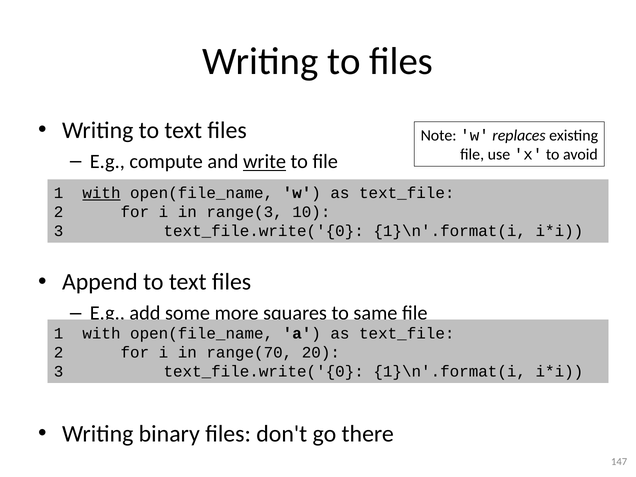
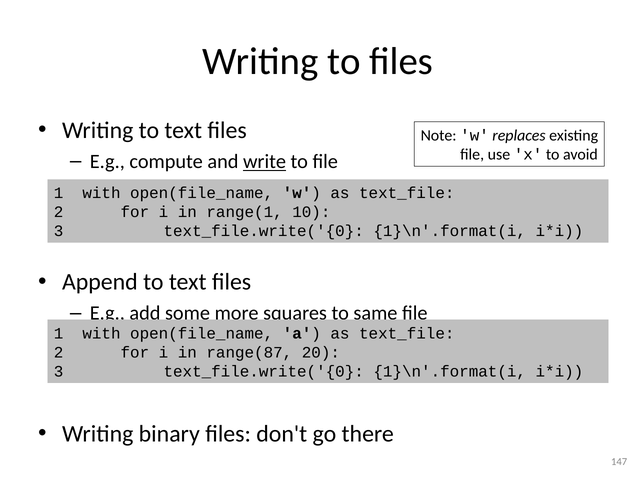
with underline: present -> none (101, 193)
range(3: range(3 -> range(1 (245, 212)
range(70: range(70 -> range(87 (249, 352)
